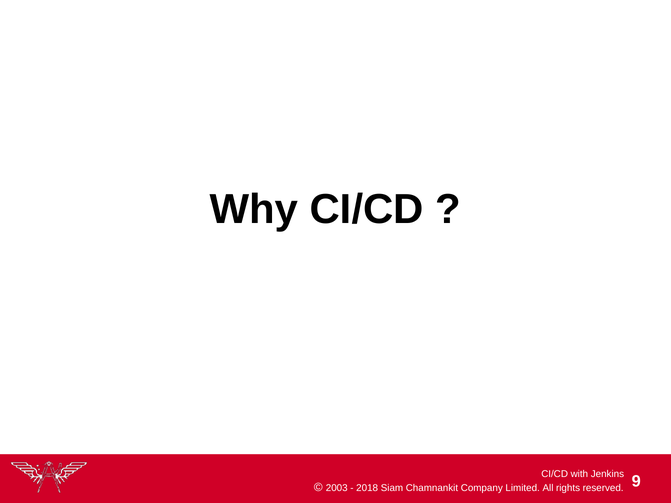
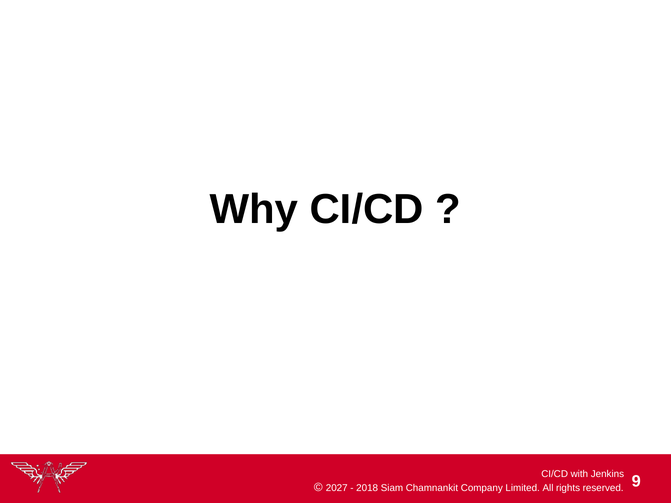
2003: 2003 -> 2027 (337, 488)
